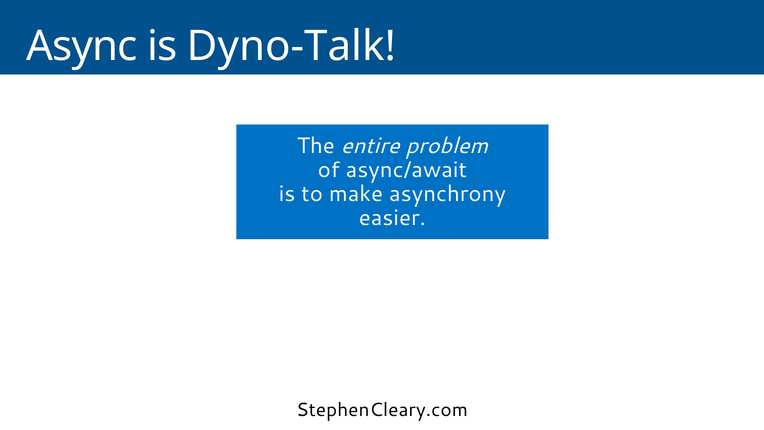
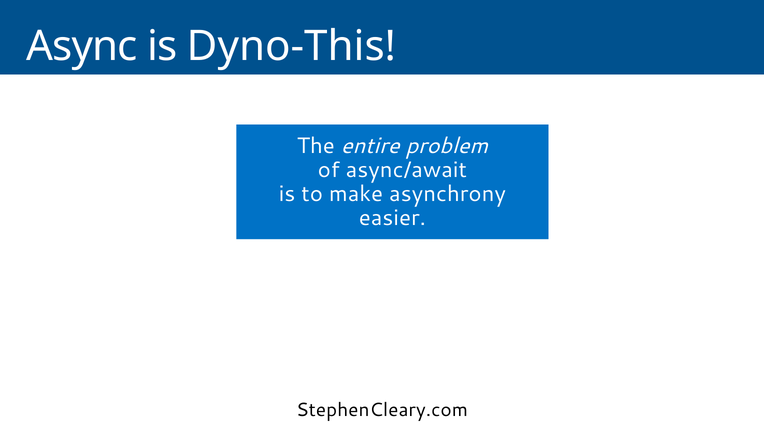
Dyno-Talk: Dyno-Talk -> Dyno-This (291, 46)
